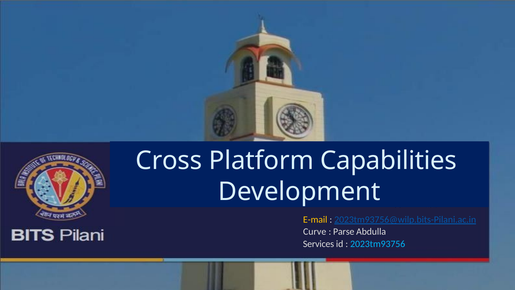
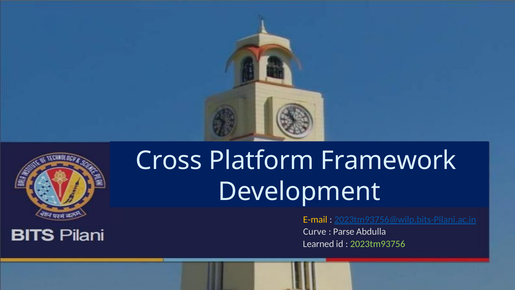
Capabilities: Capabilities -> Framework (388, 160)
Services: Services -> Learned (318, 244)
2023tm93756 colour: light blue -> light green (378, 244)
